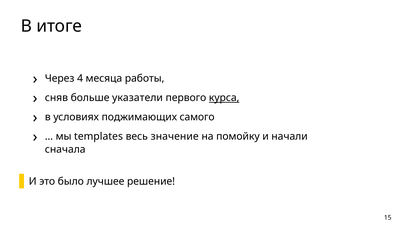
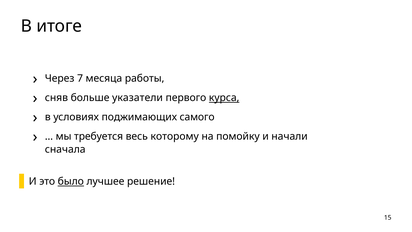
4: 4 -> 7 (80, 78)
templates: templates -> требуется (99, 136)
значение: значение -> которому (175, 136)
было underline: none -> present (71, 181)
